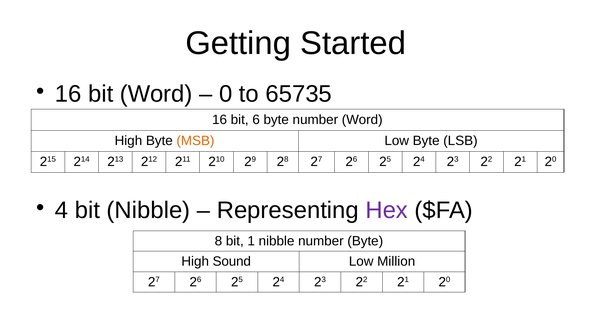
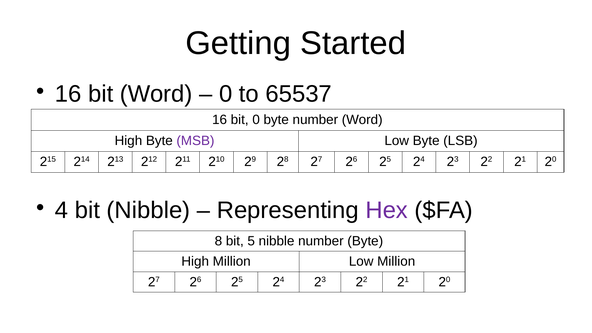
65735: 65735 -> 65537 (299, 94)
bit 6: 6 -> 0 (256, 120)
MSB colour: orange -> purple (195, 141)
1: 1 -> 5 (251, 241)
High Sound: Sound -> Million (232, 262)
